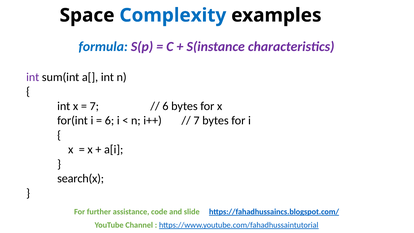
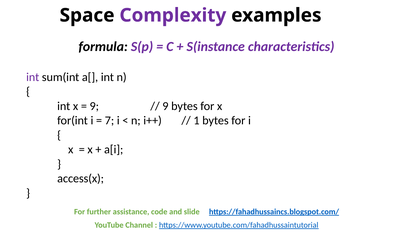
Complexity colour: blue -> purple (173, 15)
formula colour: blue -> black (103, 47)
7: 7 -> 9 (94, 106)
6: 6 -> 9 (165, 106)
6: 6 -> 7 (109, 121)
7: 7 -> 1 (197, 121)
search(x: search(x -> access(x (81, 179)
